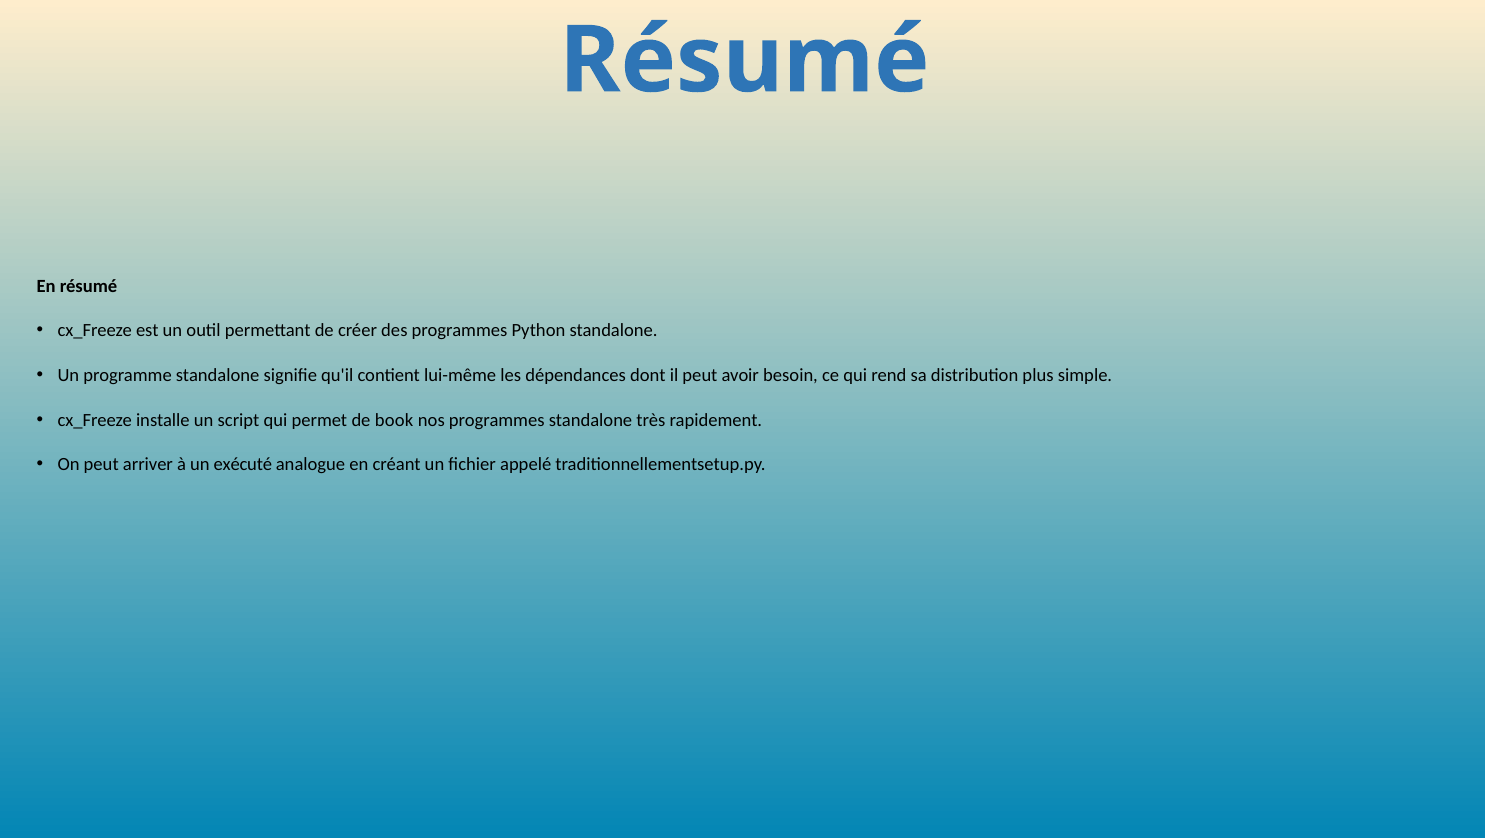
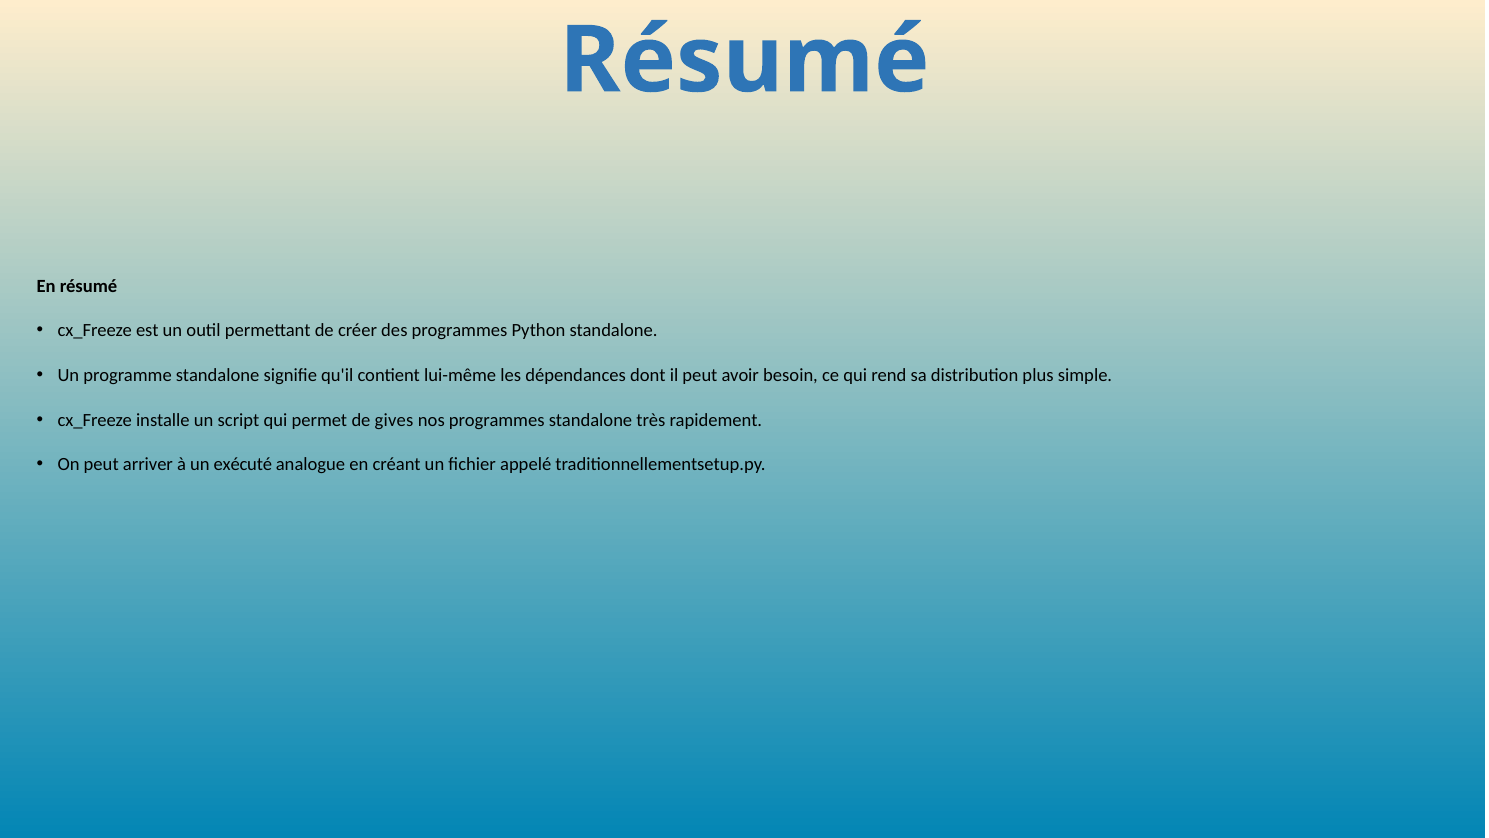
book: book -> gives (394, 420)
